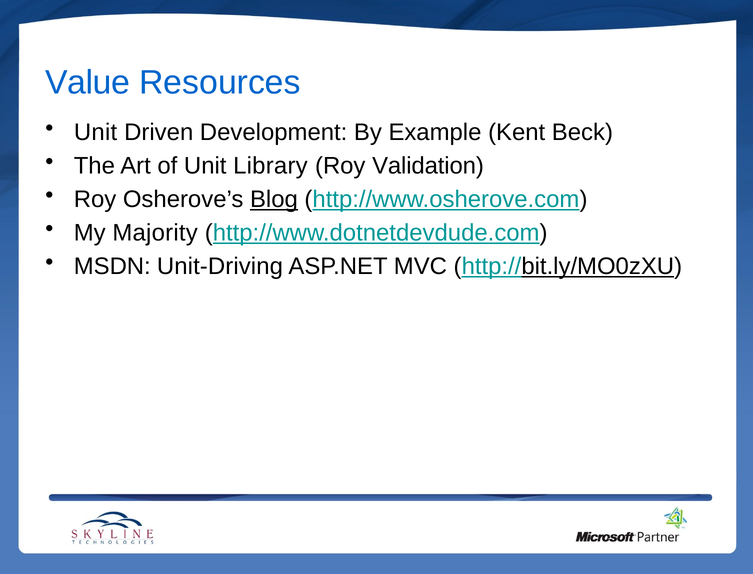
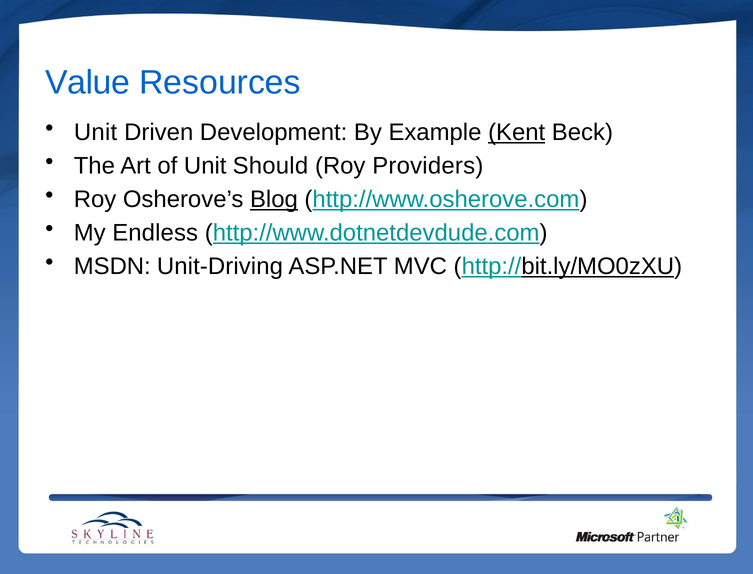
Kent underline: none -> present (517, 132)
Library: Library -> Should (270, 166)
Validation: Validation -> Providers (428, 166)
Majority: Majority -> Endless (155, 233)
